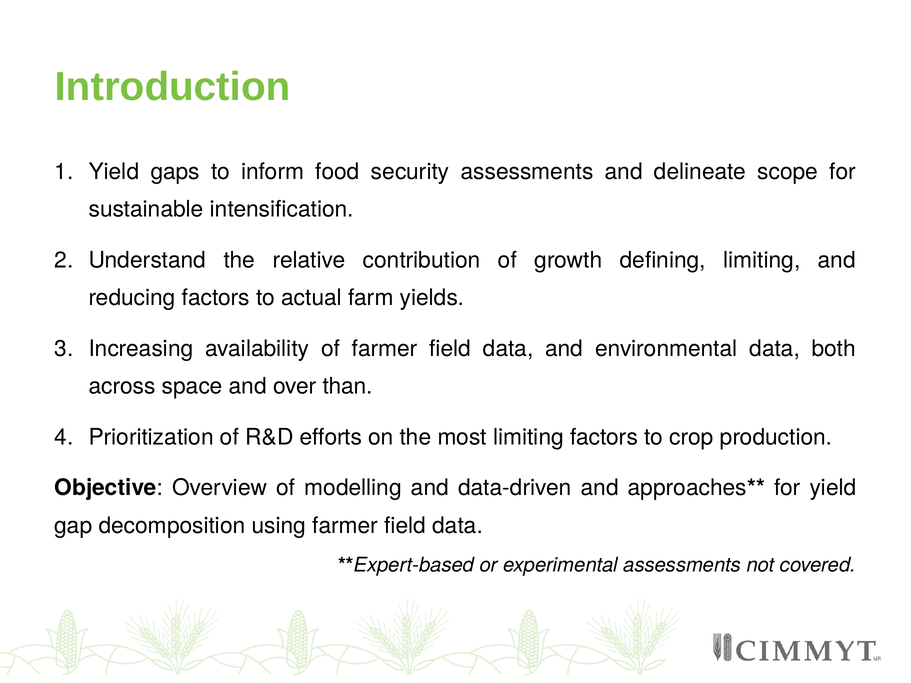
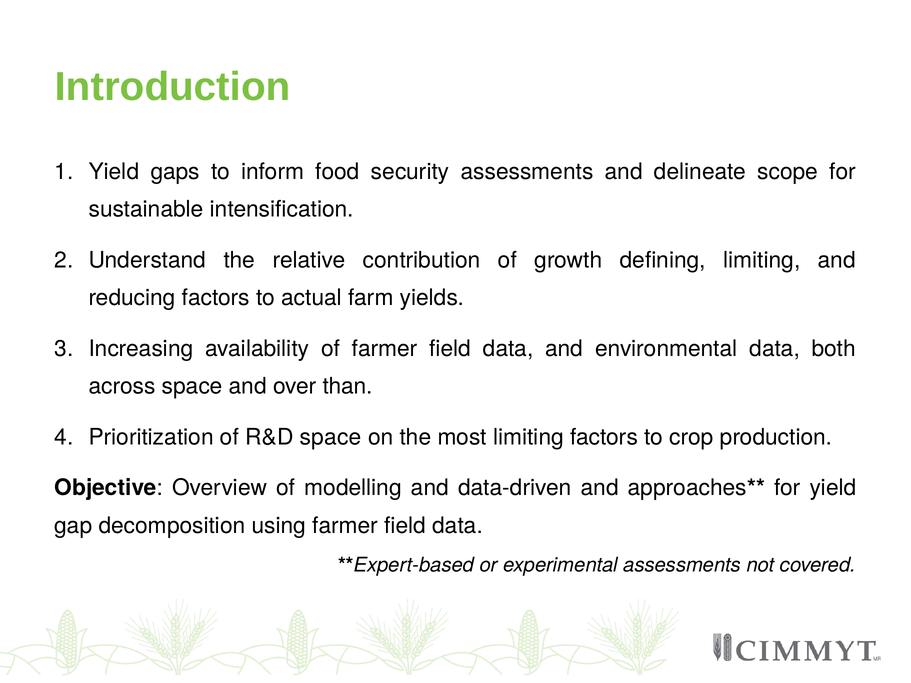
R&D efforts: efforts -> space (331, 437)
